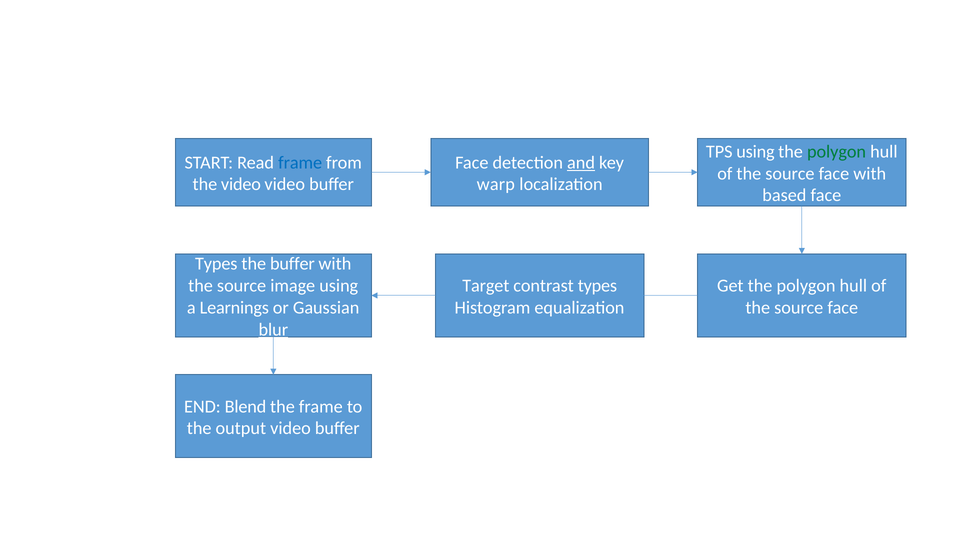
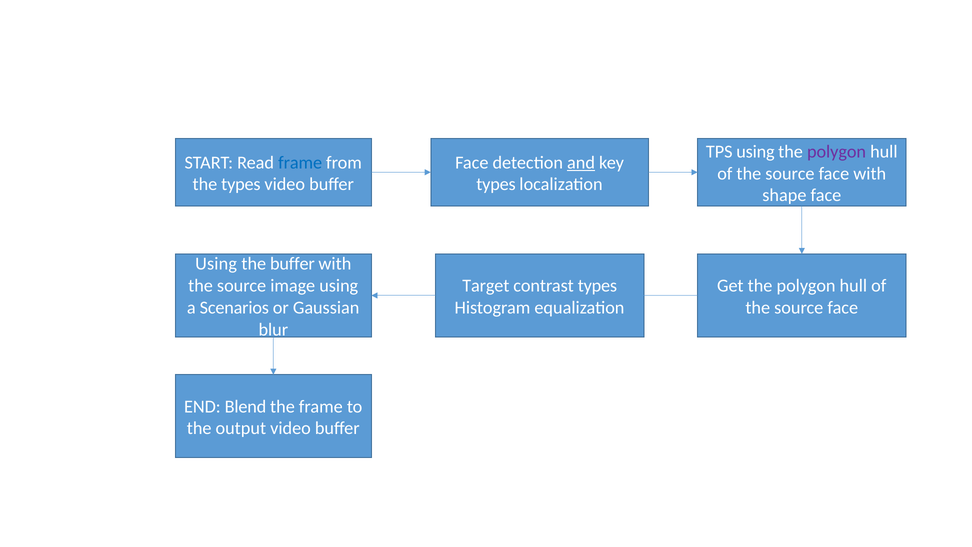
polygon colour: green -> purple (837, 152)
the video: video -> types (241, 184)
warp: warp -> types (496, 184)
based: based -> shape (784, 195)
Types: Types -> Using (216, 264)
Learnings: Learnings -> Scenarios (234, 308)
blur underline: present -> none (273, 329)
